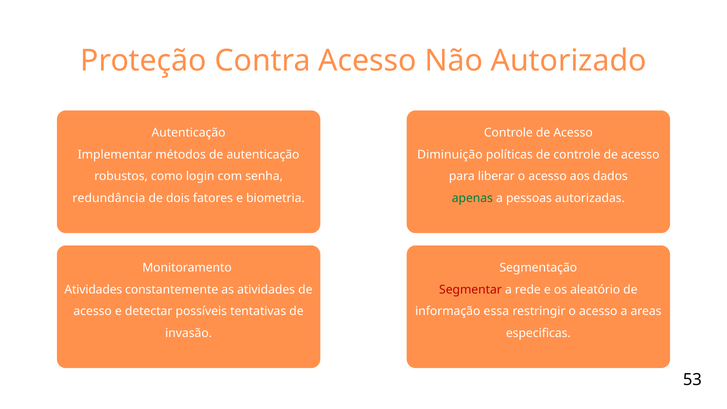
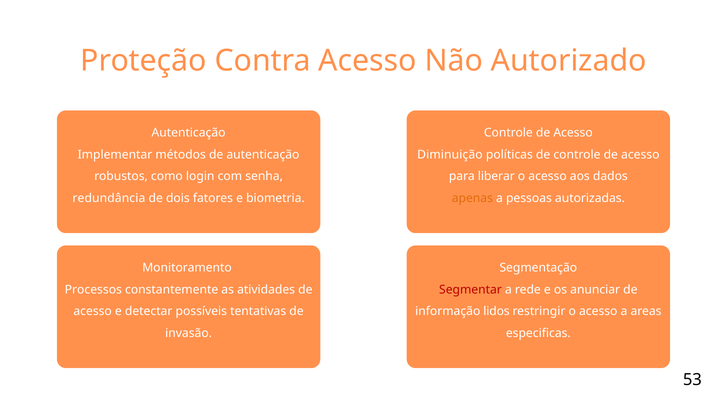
apenas colour: green -> orange (472, 198)
Atividades: Atividades -> Processos (93, 289)
aleatório: aleatório -> anunciar (595, 289)
essa: essa -> lidos (496, 311)
